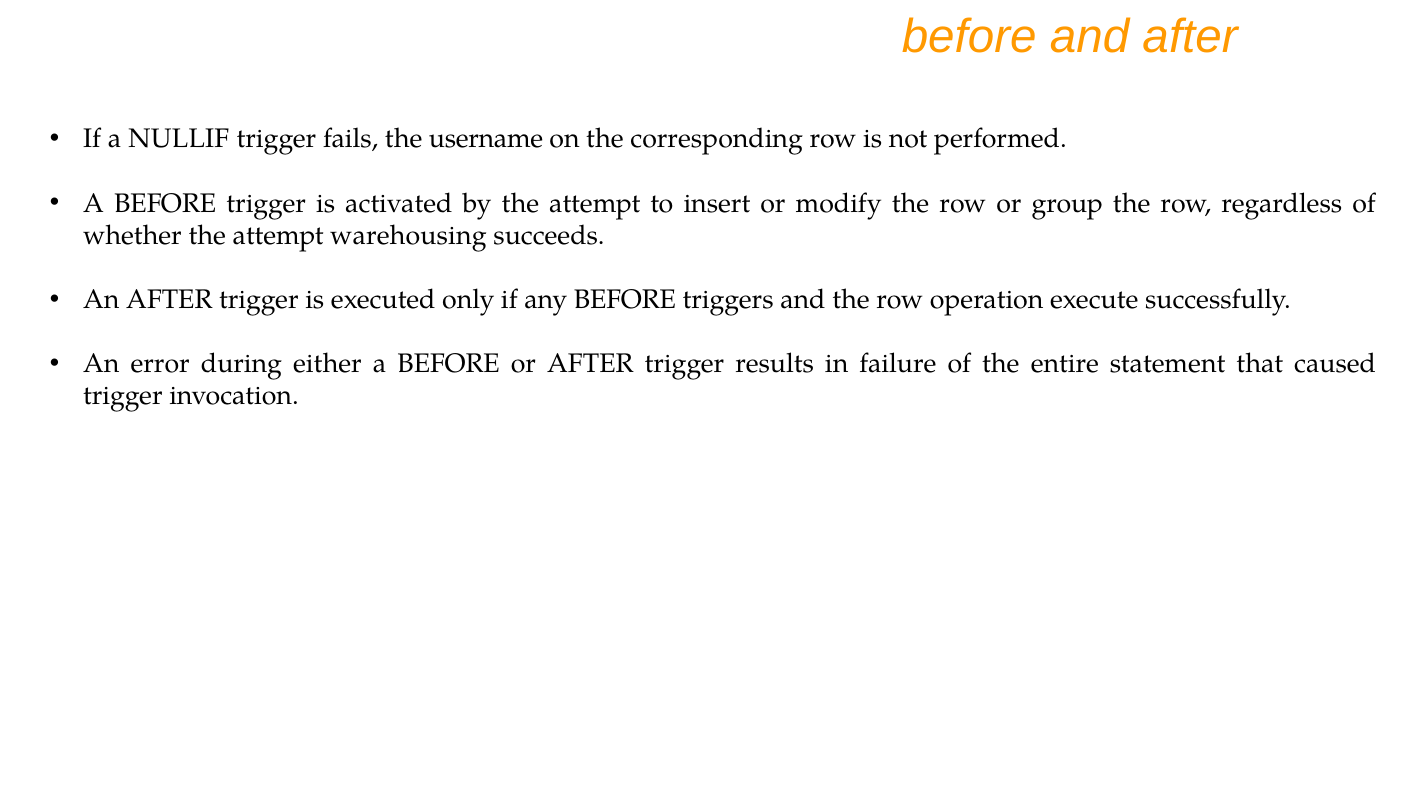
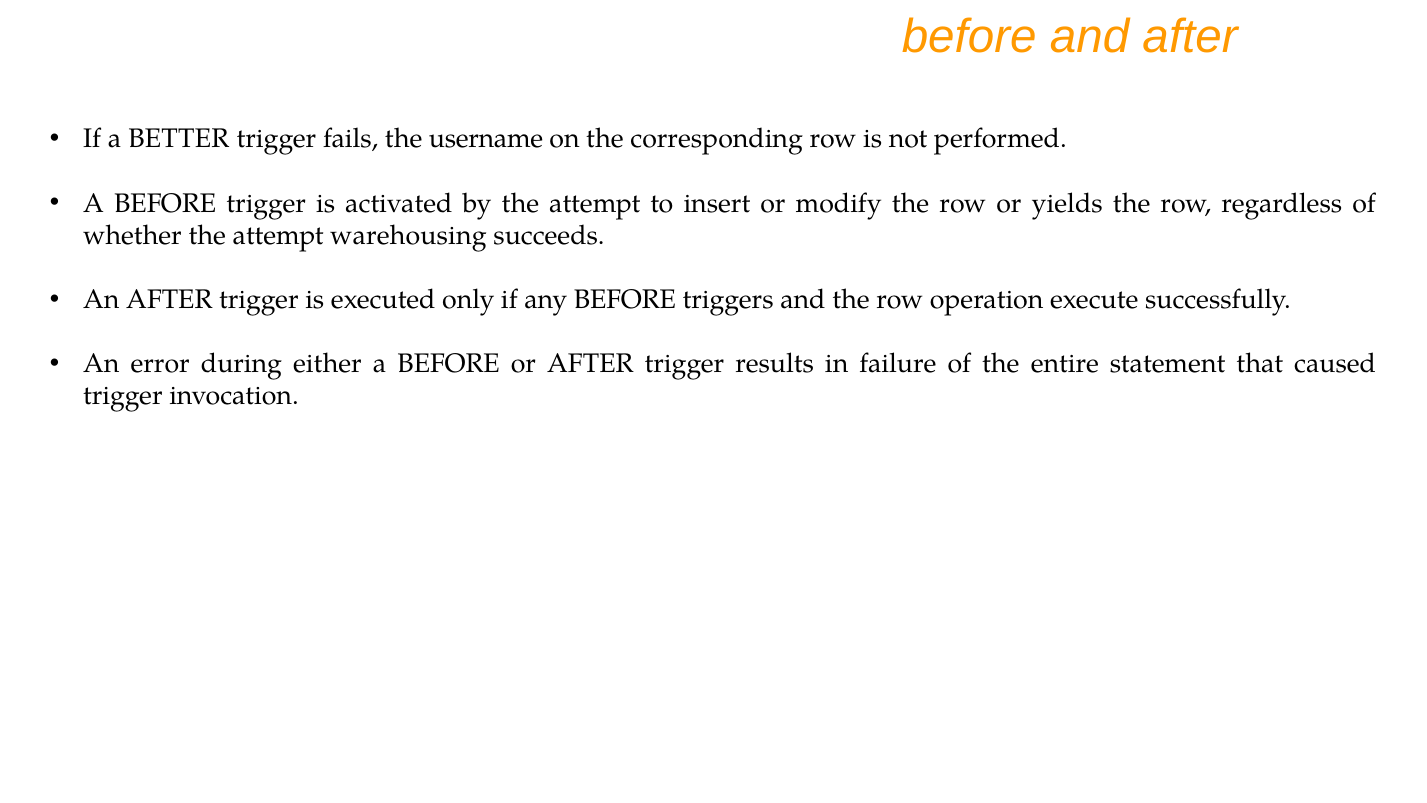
NULLIF: NULLIF -> BETTER (179, 139)
group: group -> yields (1067, 203)
